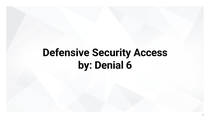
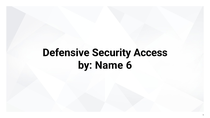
Denial: Denial -> Name (109, 65)
